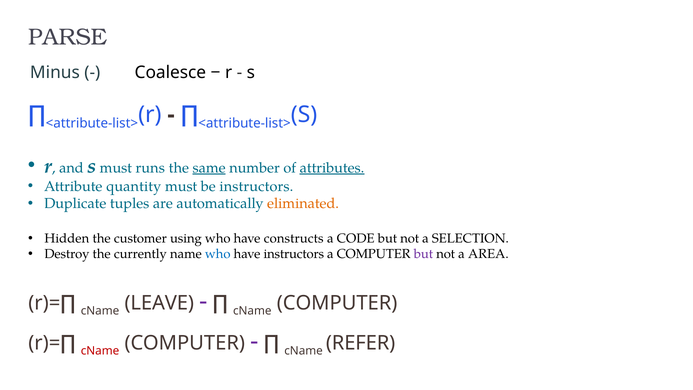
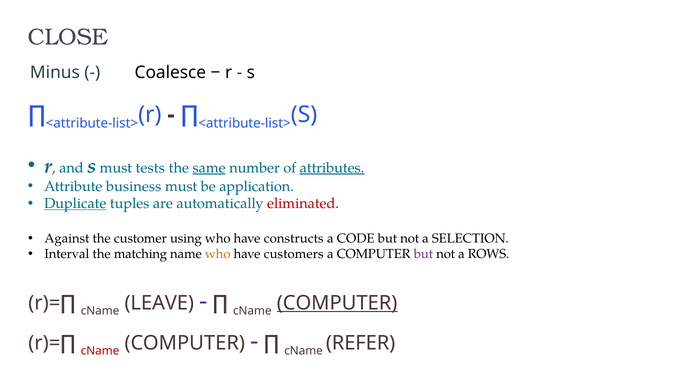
PARSE: PARSE -> CLOSE (68, 37)
runs: runs -> tests (150, 168)
quantity: quantity -> business (134, 186)
be instructors: instructors -> application (257, 186)
Duplicate underline: none -> present (75, 203)
eliminated colour: orange -> red (303, 203)
Hidden: Hidden -> Against (67, 238)
Destroy: Destroy -> Interval (67, 254)
currently: currently -> matching (140, 254)
who colour: blue -> orange (218, 254)
have instructors: instructors -> customers (294, 254)
AREA: AREA -> ROWS (489, 254)
COMPUTER underline: none -> present (337, 303)
